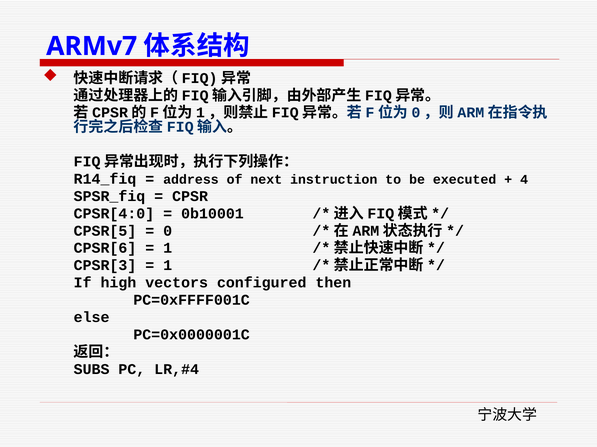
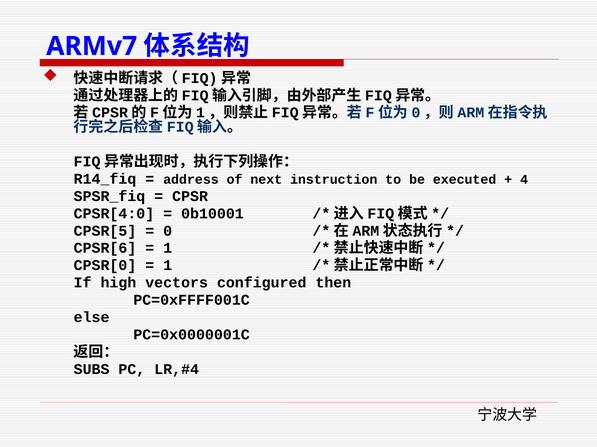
CPSR[3: CPSR[3 -> CPSR[0 (105, 266)
